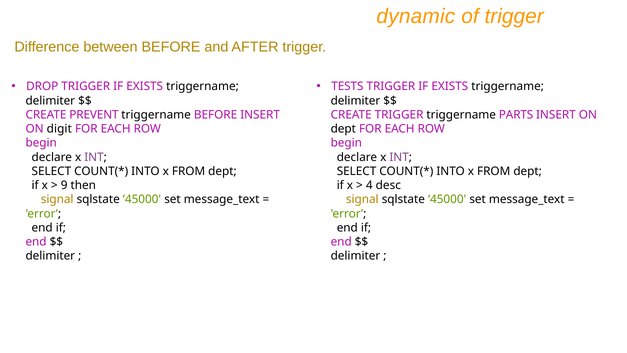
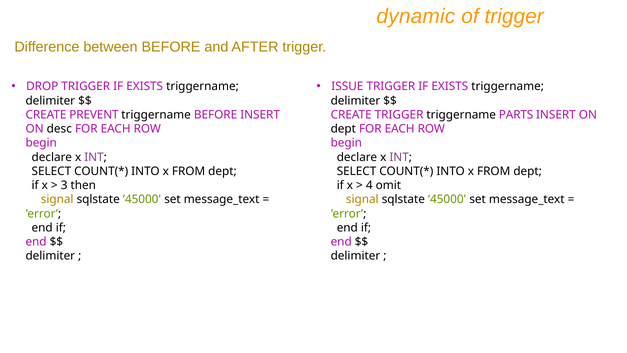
TESTS: TESTS -> ISSUE (347, 87)
digit: digit -> desc (59, 129)
9: 9 -> 3 (64, 185)
desc: desc -> omit (388, 185)
